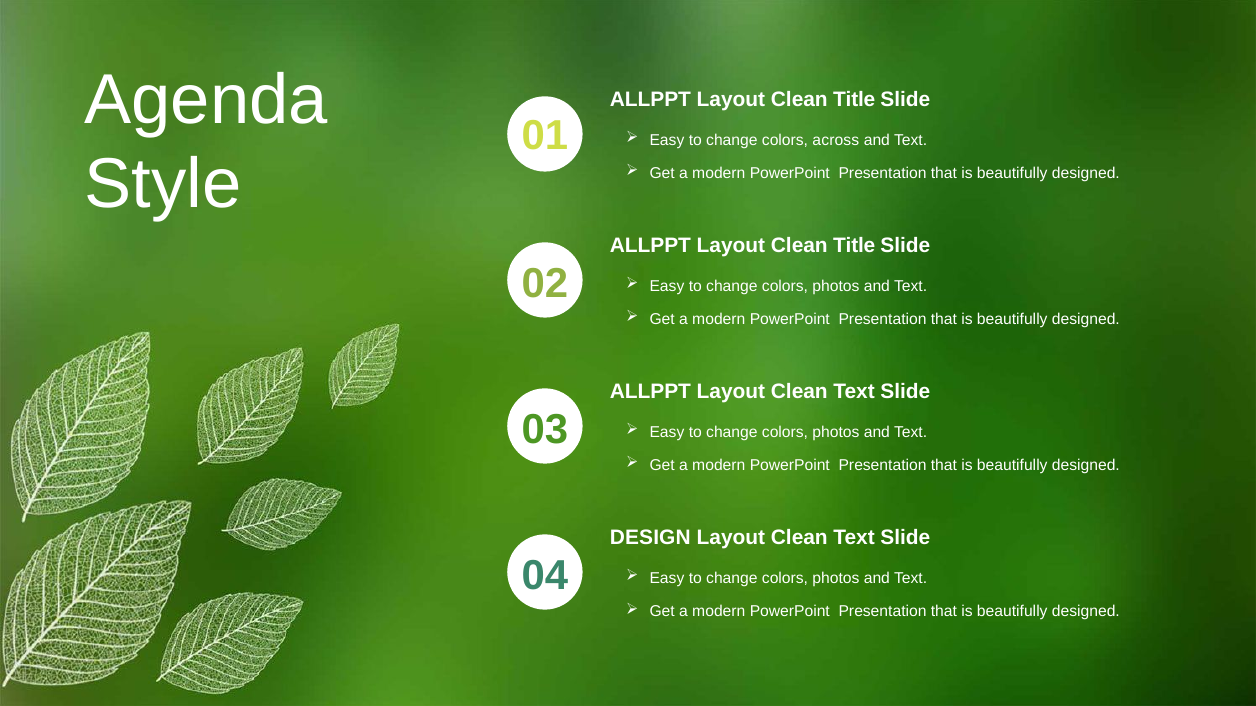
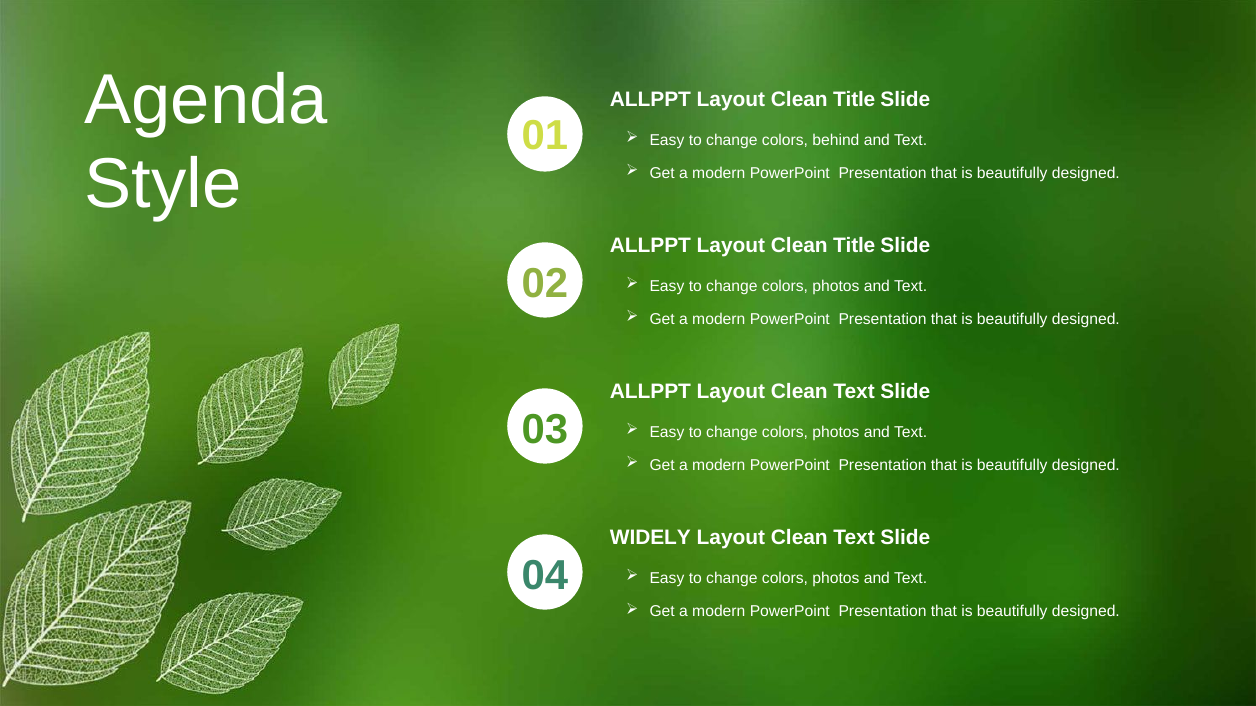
across: across -> behind (836, 140)
DESIGN: DESIGN -> WIDELY (650, 538)
